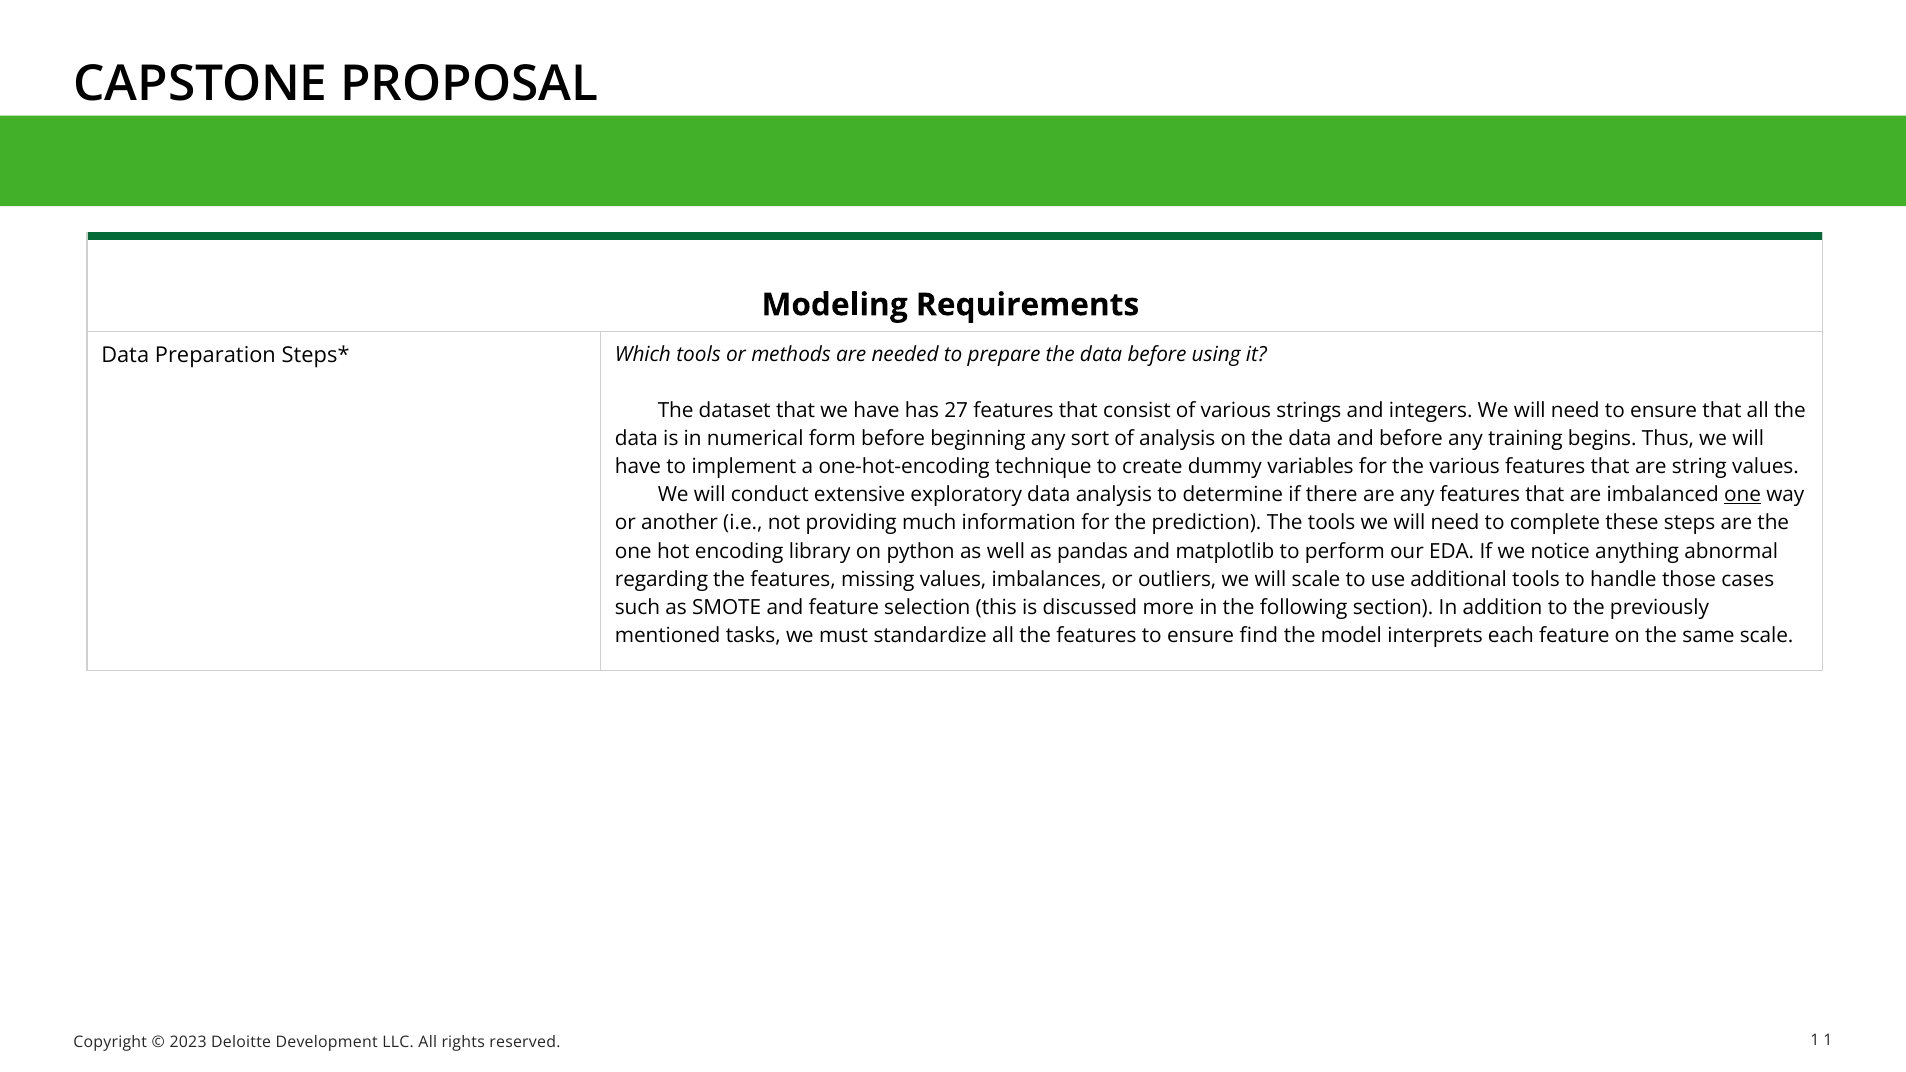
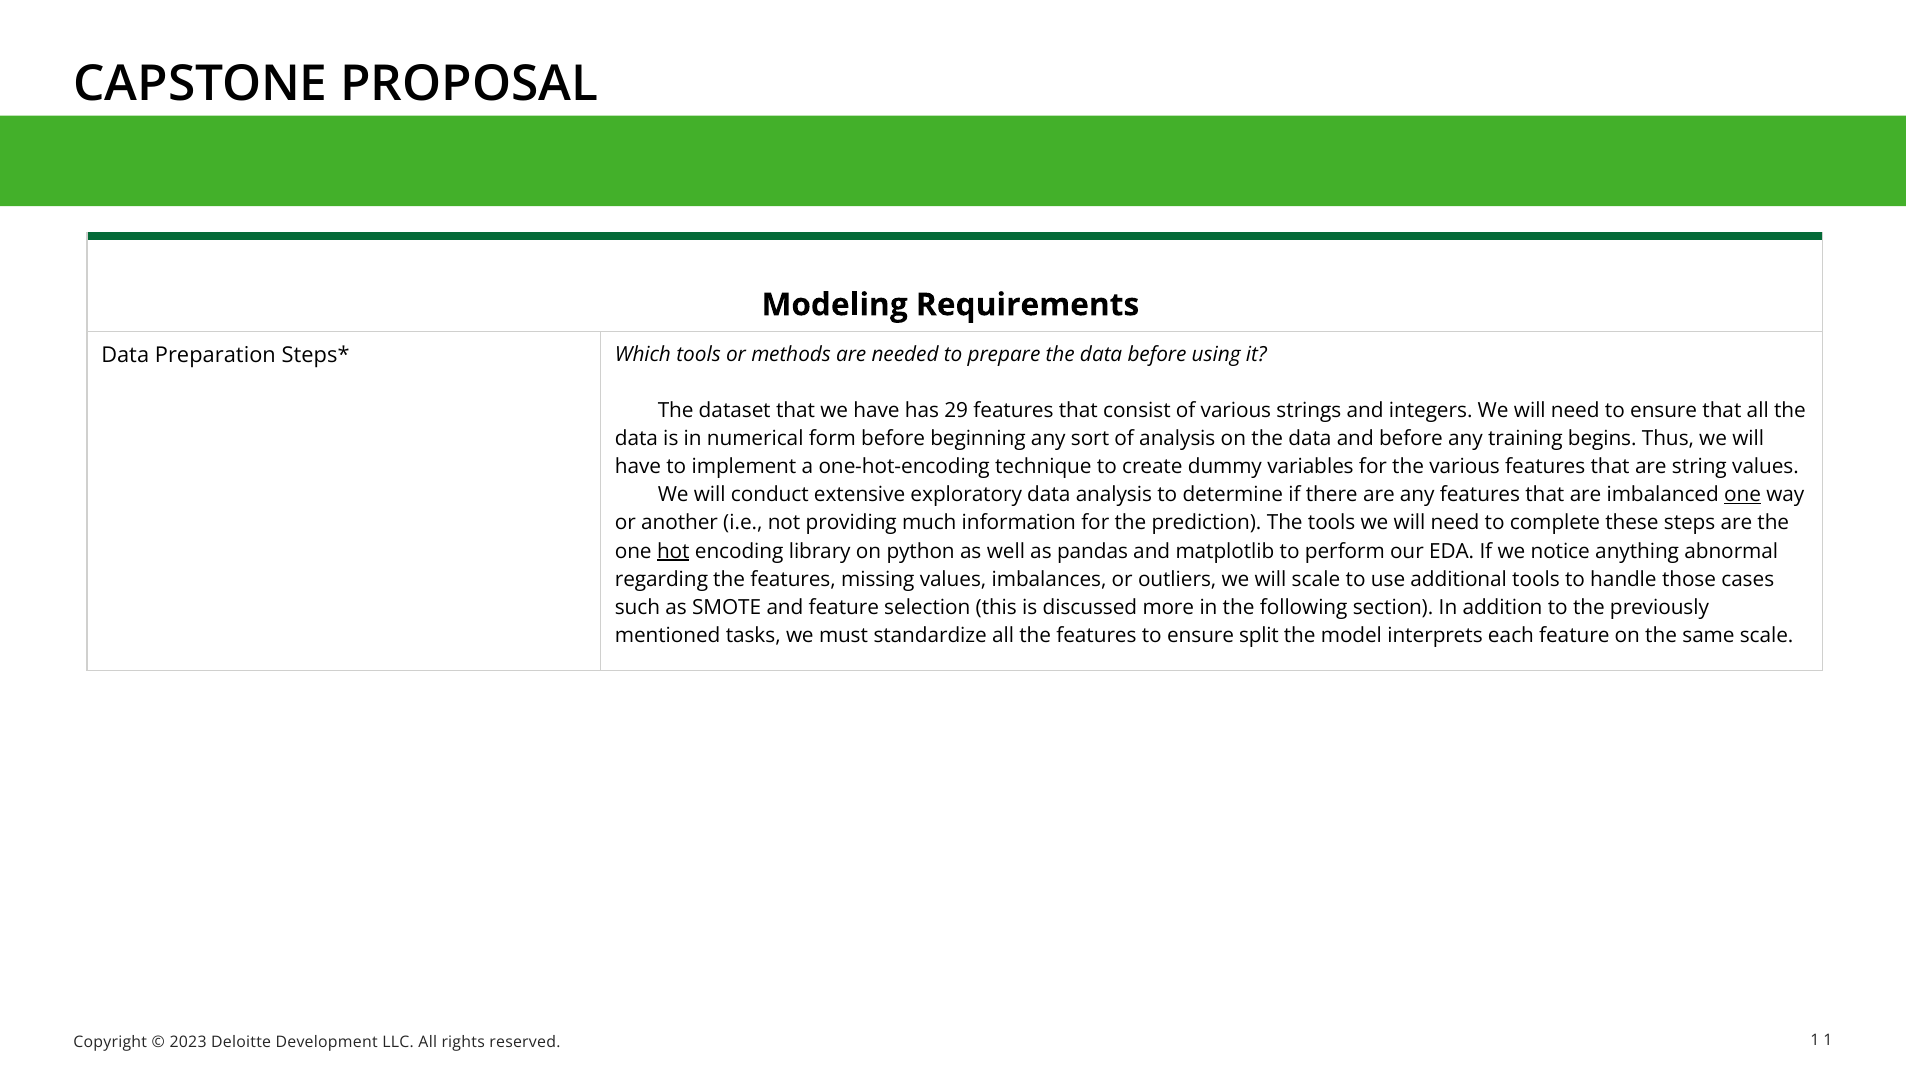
27: 27 -> 29 (956, 410)
hot underline: none -> present (673, 551)
find: find -> split (1259, 636)
